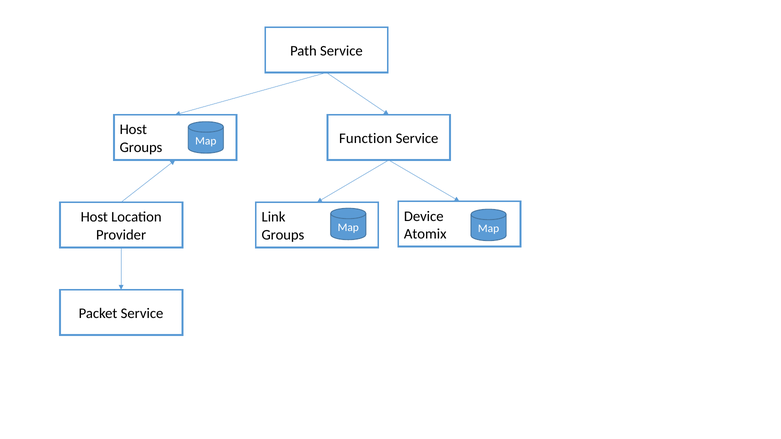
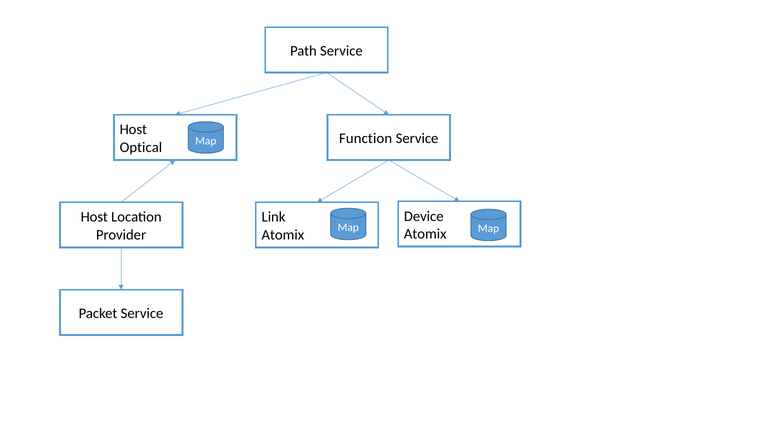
Groups: Groups -> Optical (141, 147)
Groups: Groups -> Atomix (283, 235)
